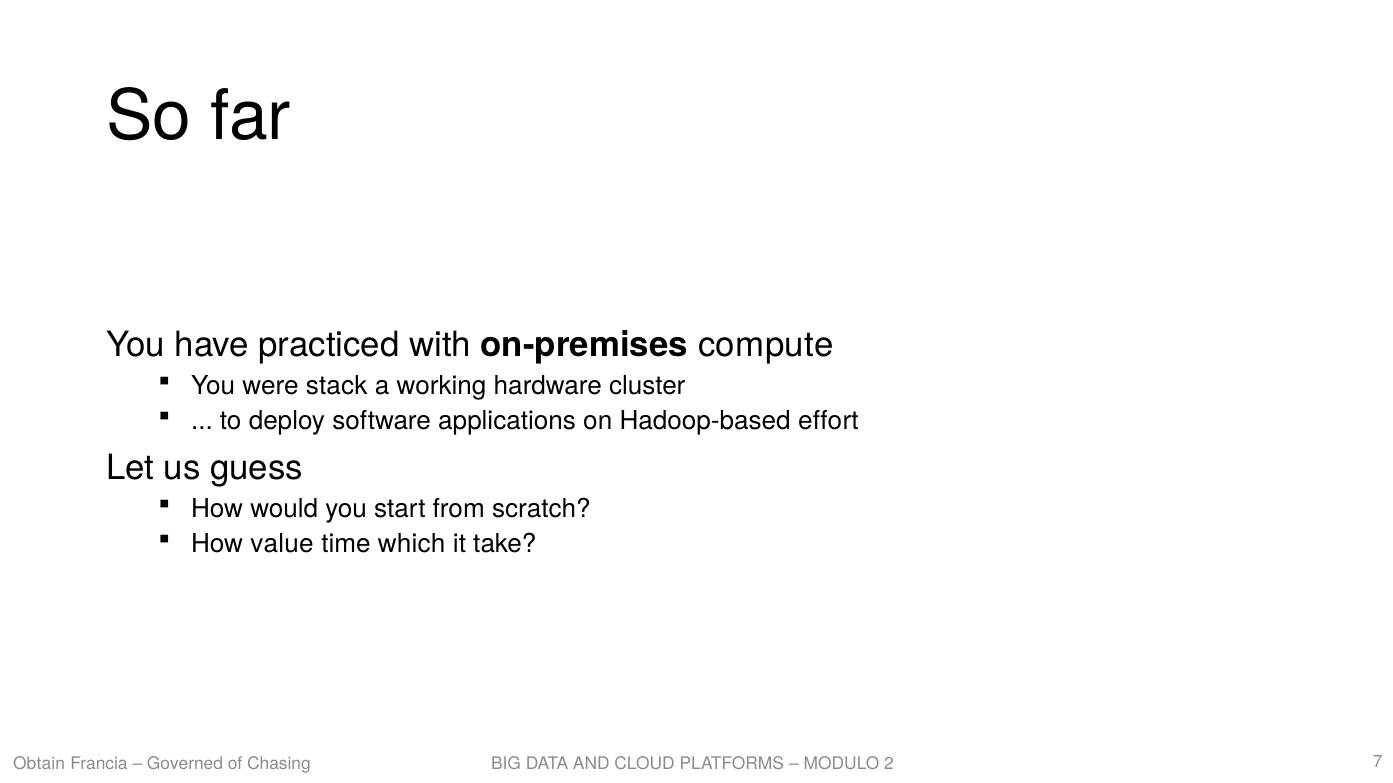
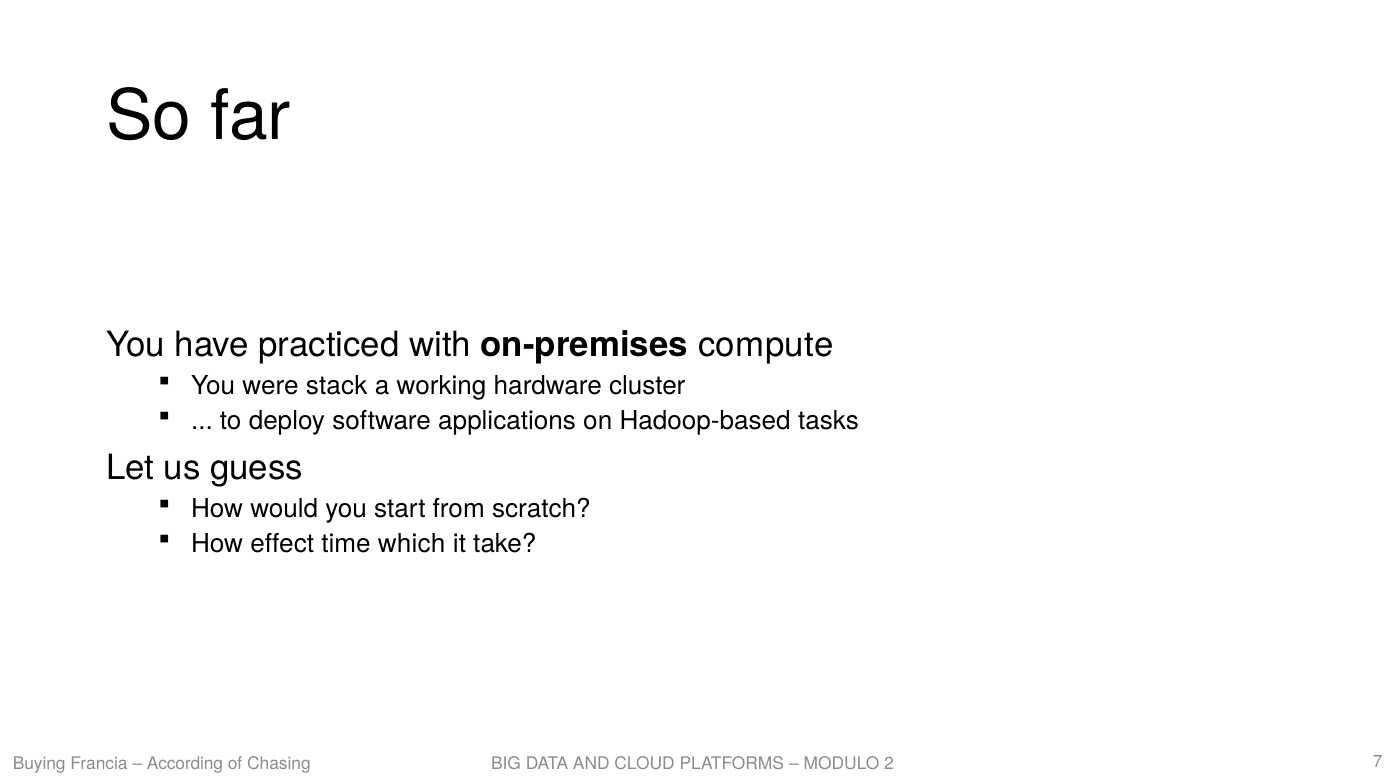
effort: effort -> tasks (828, 421)
value: value -> effect (282, 544)
Obtain: Obtain -> Buying (39, 764)
Governed: Governed -> According (185, 764)
